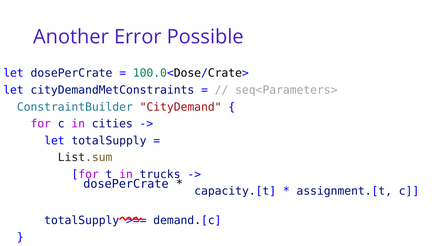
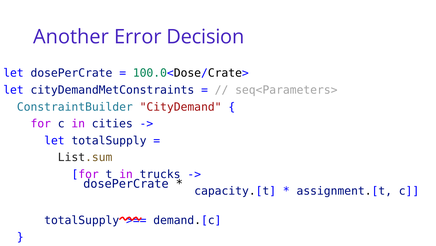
Possible: Possible -> Decision (205, 37)
